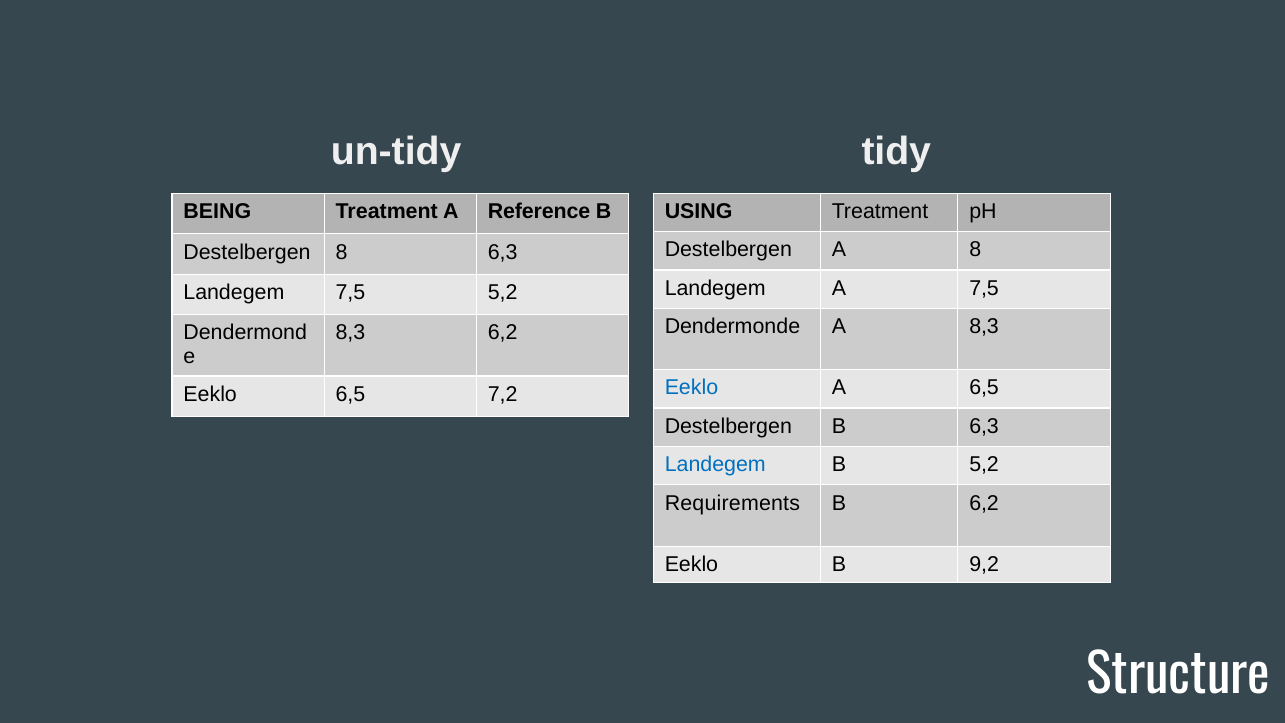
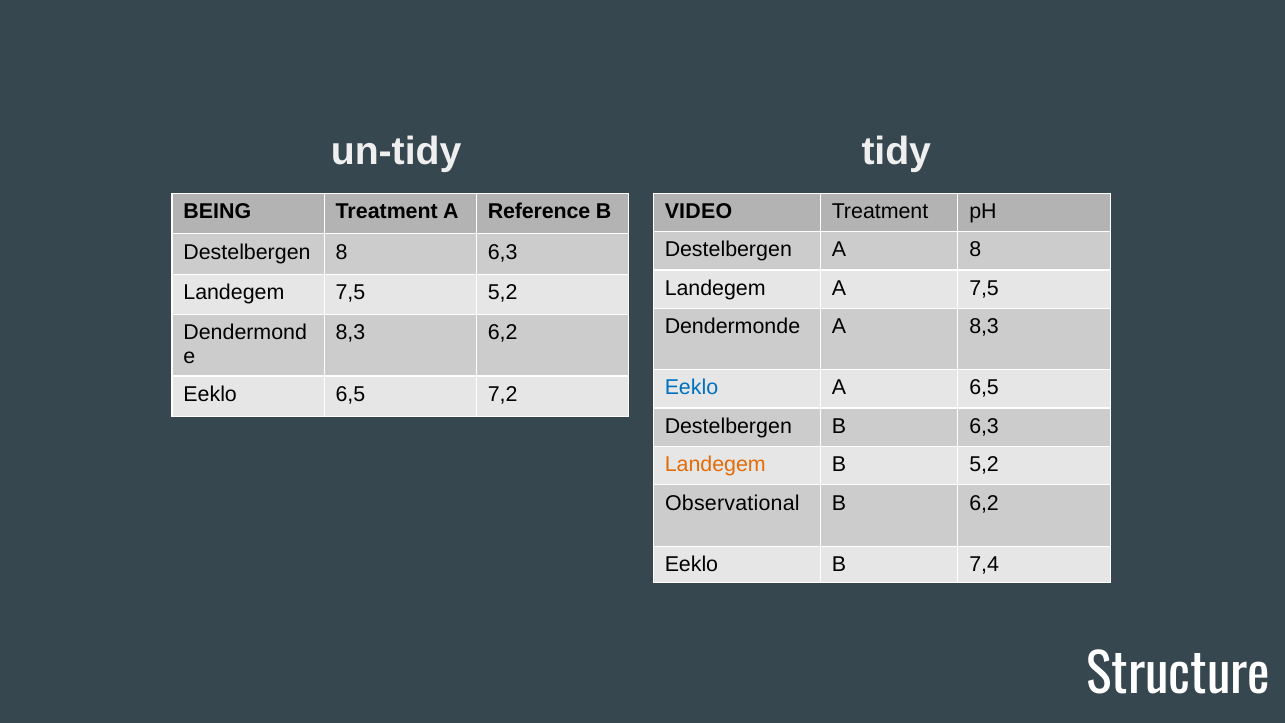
USING: USING -> VIDEO (698, 211)
Landegem colour: blue -> orange (715, 465)
Requirements: Requirements -> Observational (732, 503)
9,2: 9,2 -> 7,4 (984, 564)
